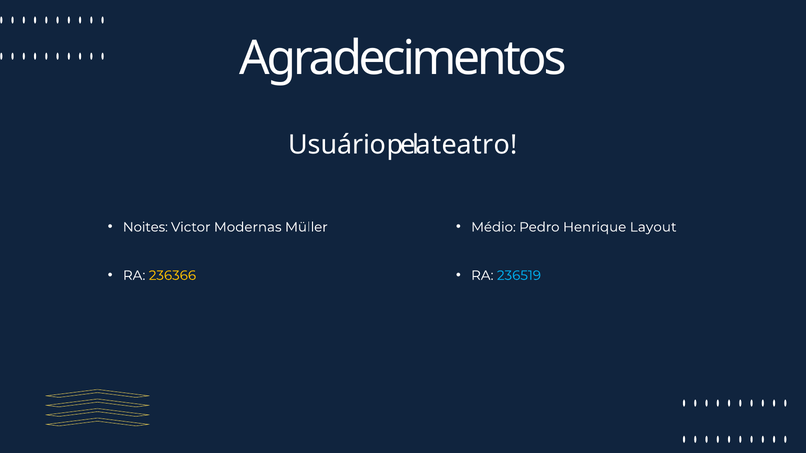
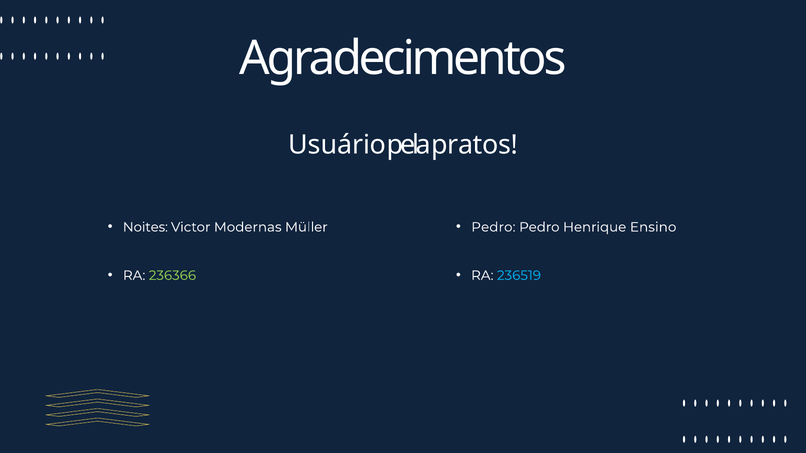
teatro: teatro -> pratos (475, 145)
Médio: Médio -> Pedro (493, 227)
Layout: Layout -> Ensino (653, 227)
236366 colour: yellow -> light green (172, 276)
